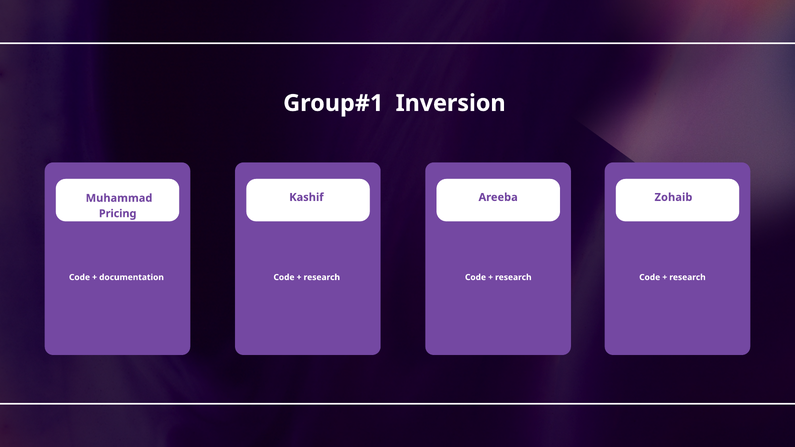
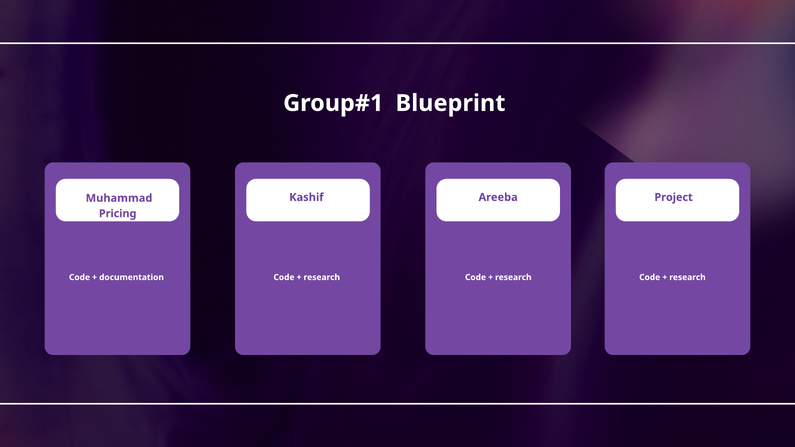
Inversion: Inversion -> Blueprint (451, 103)
Zohaib: Zohaib -> Project (674, 197)
